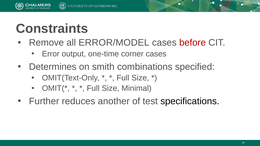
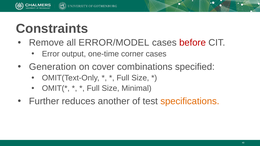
Determines: Determines -> Generation (53, 67)
smith: smith -> cover (103, 67)
specifications colour: black -> orange (190, 101)
